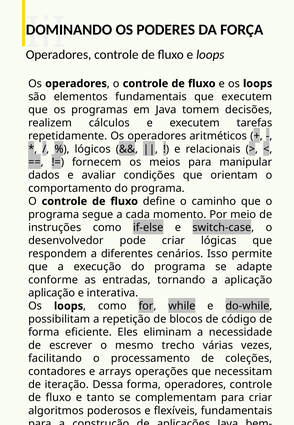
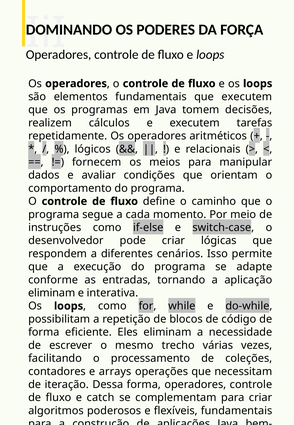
aplicação: aplicação -> eliminam (52, 293)
tanto: tanto -> catch (101, 397)
